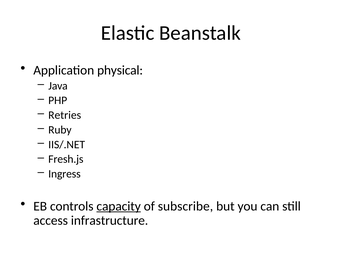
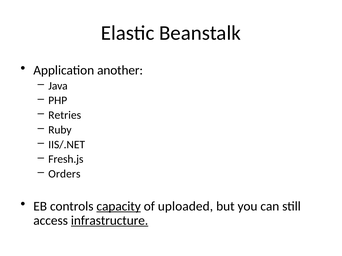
physical: physical -> another (120, 70)
Ingress: Ingress -> Orders (64, 174)
subscribe: subscribe -> uploaded (185, 207)
infrastructure underline: none -> present (110, 221)
